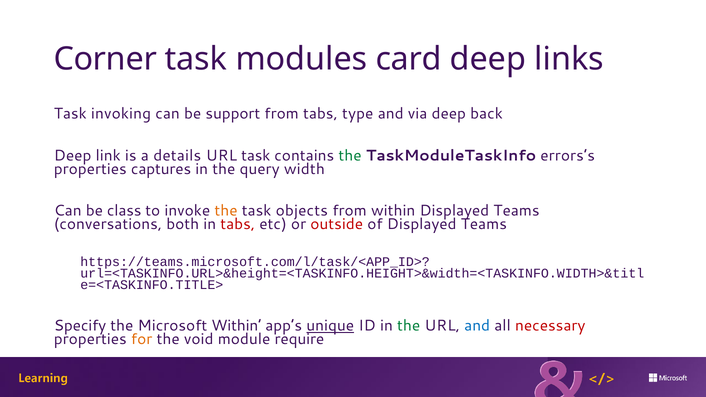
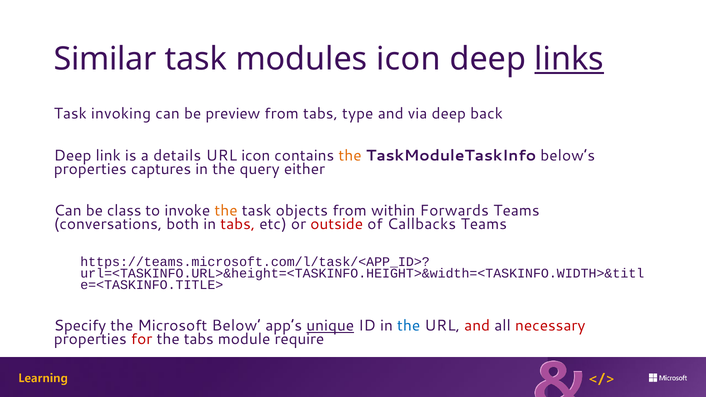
Corner: Corner -> Similar (105, 59)
modules card: card -> icon (408, 59)
links underline: none -> present (569, 59)
support: support -> preview (233, 114)
URL task: task -> icon (256, 156)
the colour: green -> orange (350, 156)
errors’s: errors’s -> below’s (568, 156)
width: width -> either (305, 169)
within Displayed: Displayed -> Forwards (454, 211)
of Displayed: Displayed -> Callbacks (422, 224)
Microsoft Within: Within -> Below (236, 326)
the colour: green -> blue (409, 326)
and colour: blue -> red (477, 326)
for colour: orange -> red (142, 339)
the void: void -> tabs (199, 339)
